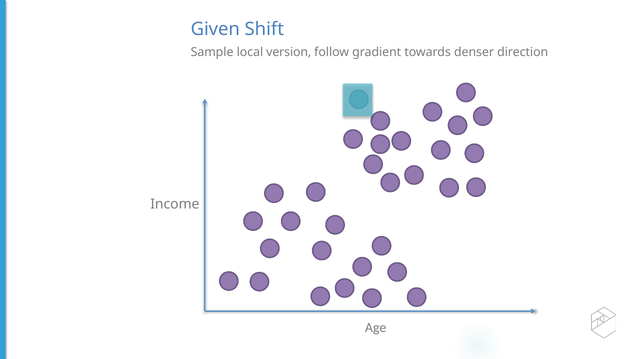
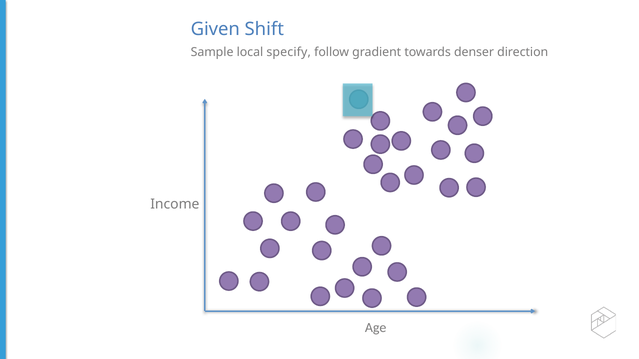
version: version -> specify (289, 52)
